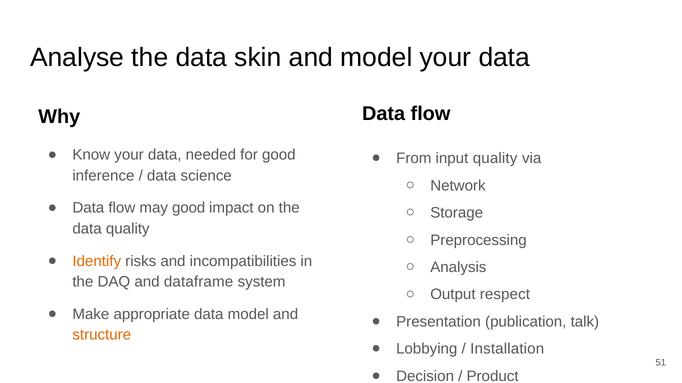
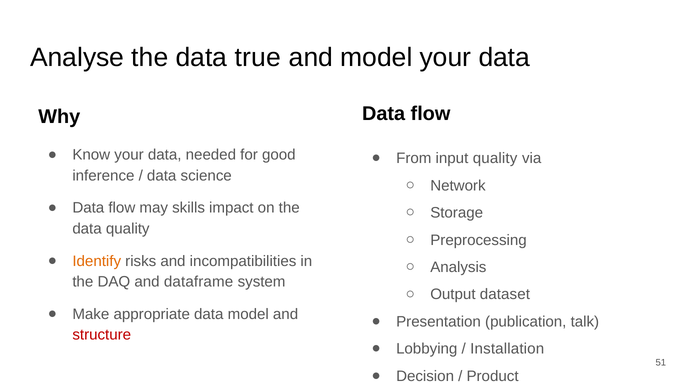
skin: skin -> true (258, 58)
may good: good -> skills (189, 208)
respect: respect -> dataset (505, 295)
structure colour: orange -> red (102, 336)
